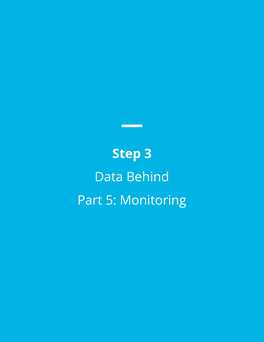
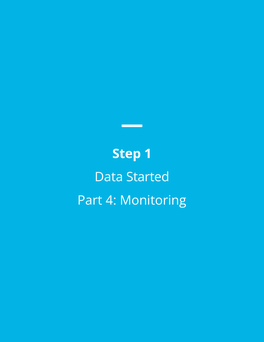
3: 3 -> 1 (148, 154)
Behind: Behind -> Started (148, 177)
5: 5 -> 4 (111, 200)
